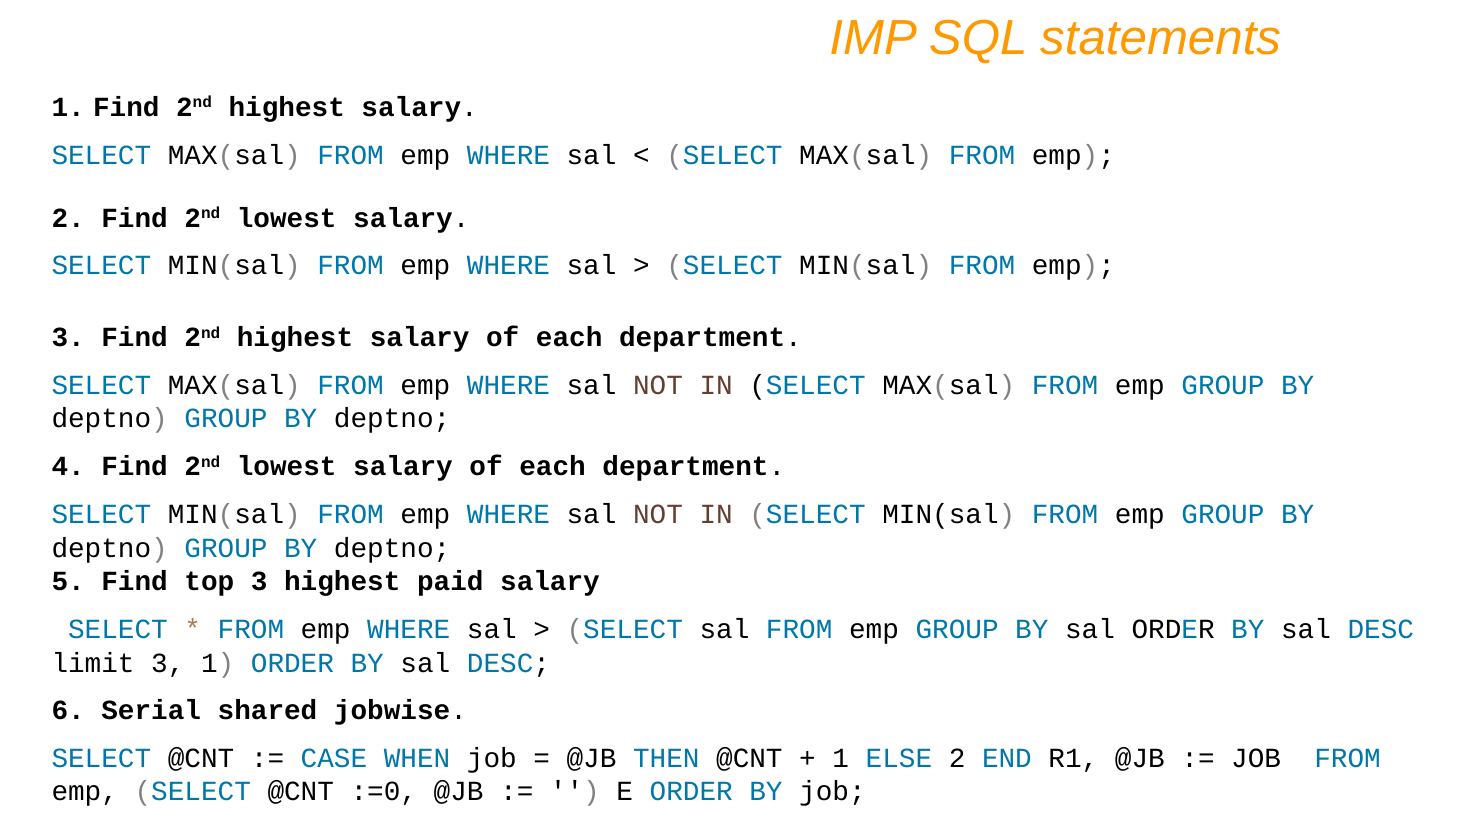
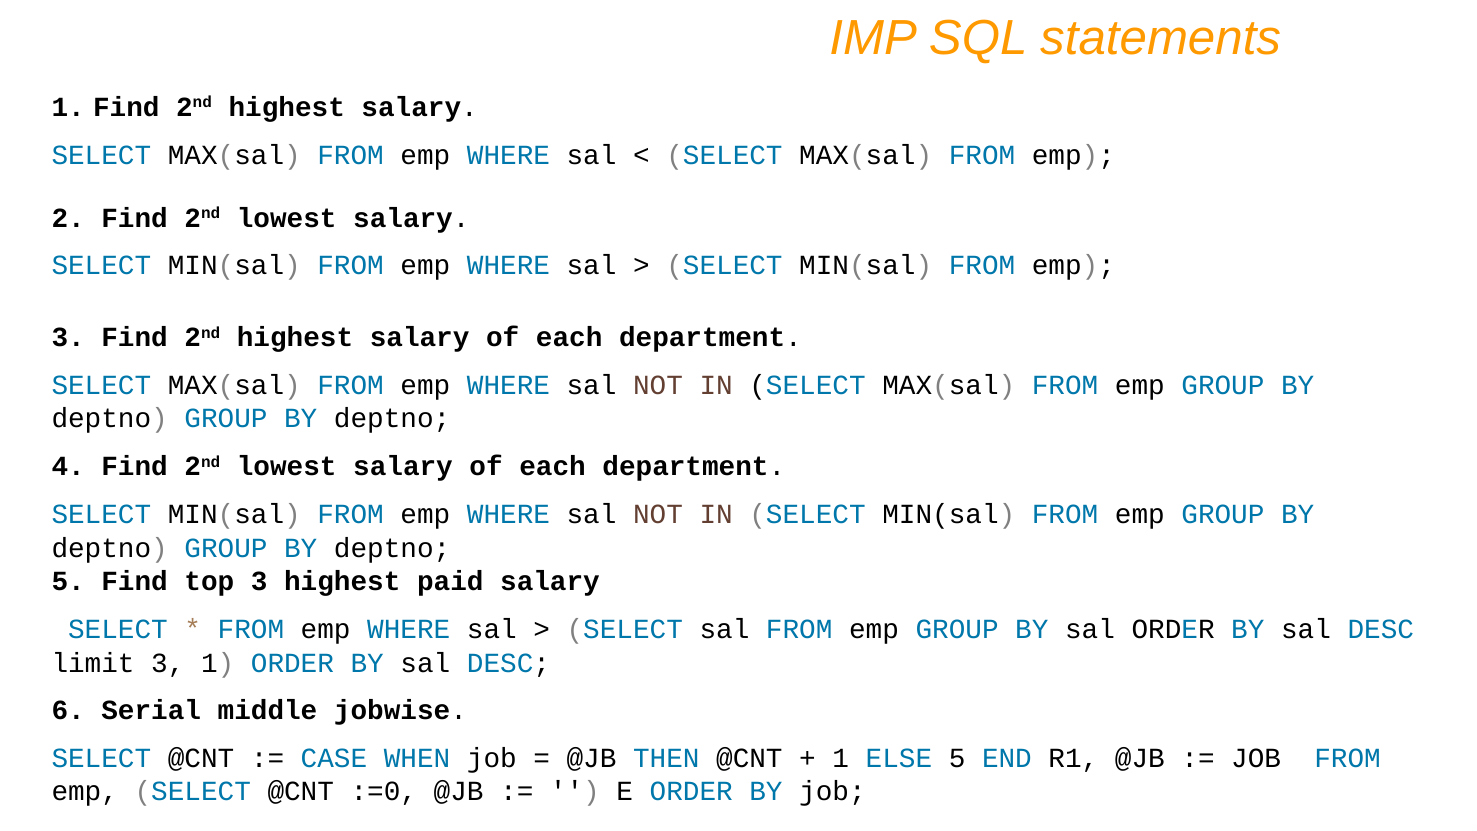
shared: shared -> middle (268, 710)
ELSE 2: 2 -> 5 (957, 758)
